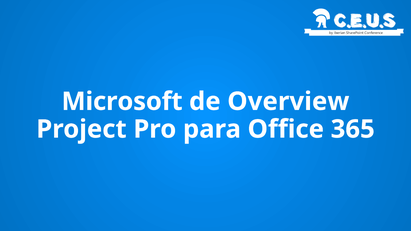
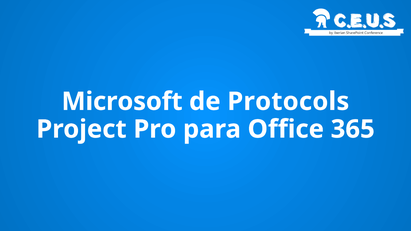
Overview: Overview -> Protocols (288, 102)
